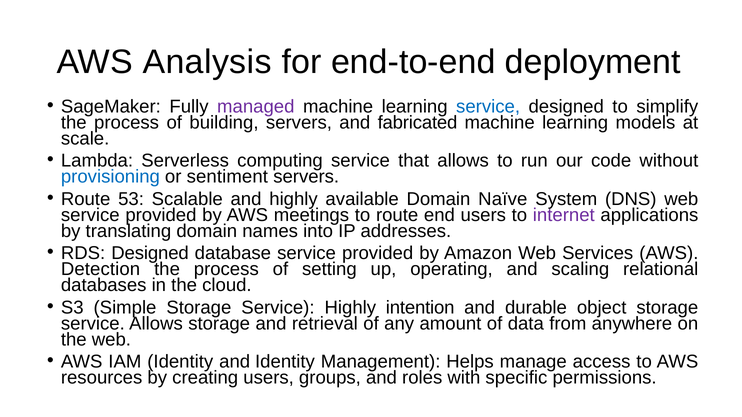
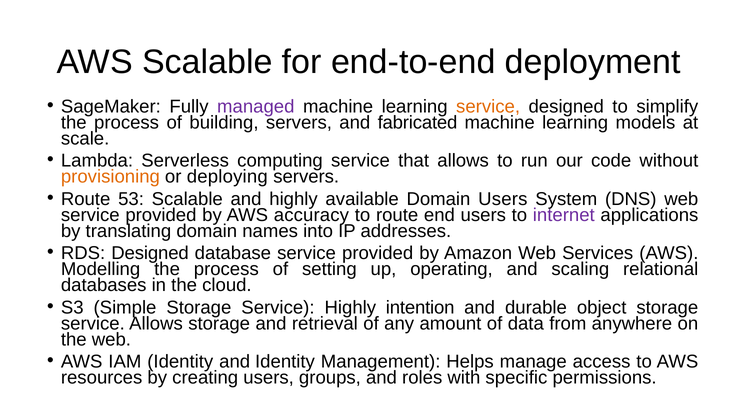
AWS Analysis: Analysis -> Scalable (207, 62)
service colour: blue -> orange (488, 107)
provisioning colour: blue -> orange (110, 177)
sentiment: sentiment -> deploying (227, 177)
Domain Naïve: Naïve -> Users (503, 199)
meetings: meetings -> accuracy (311, 215)
Detection: Detection -> Modelling (101, 269)
